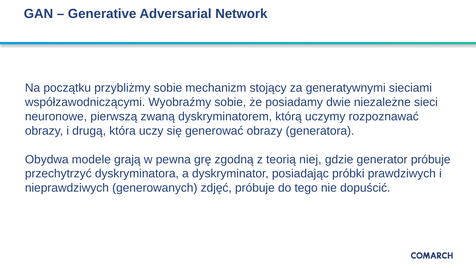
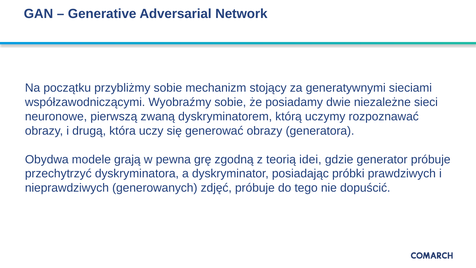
niej: niej -> idei (310, 159)
